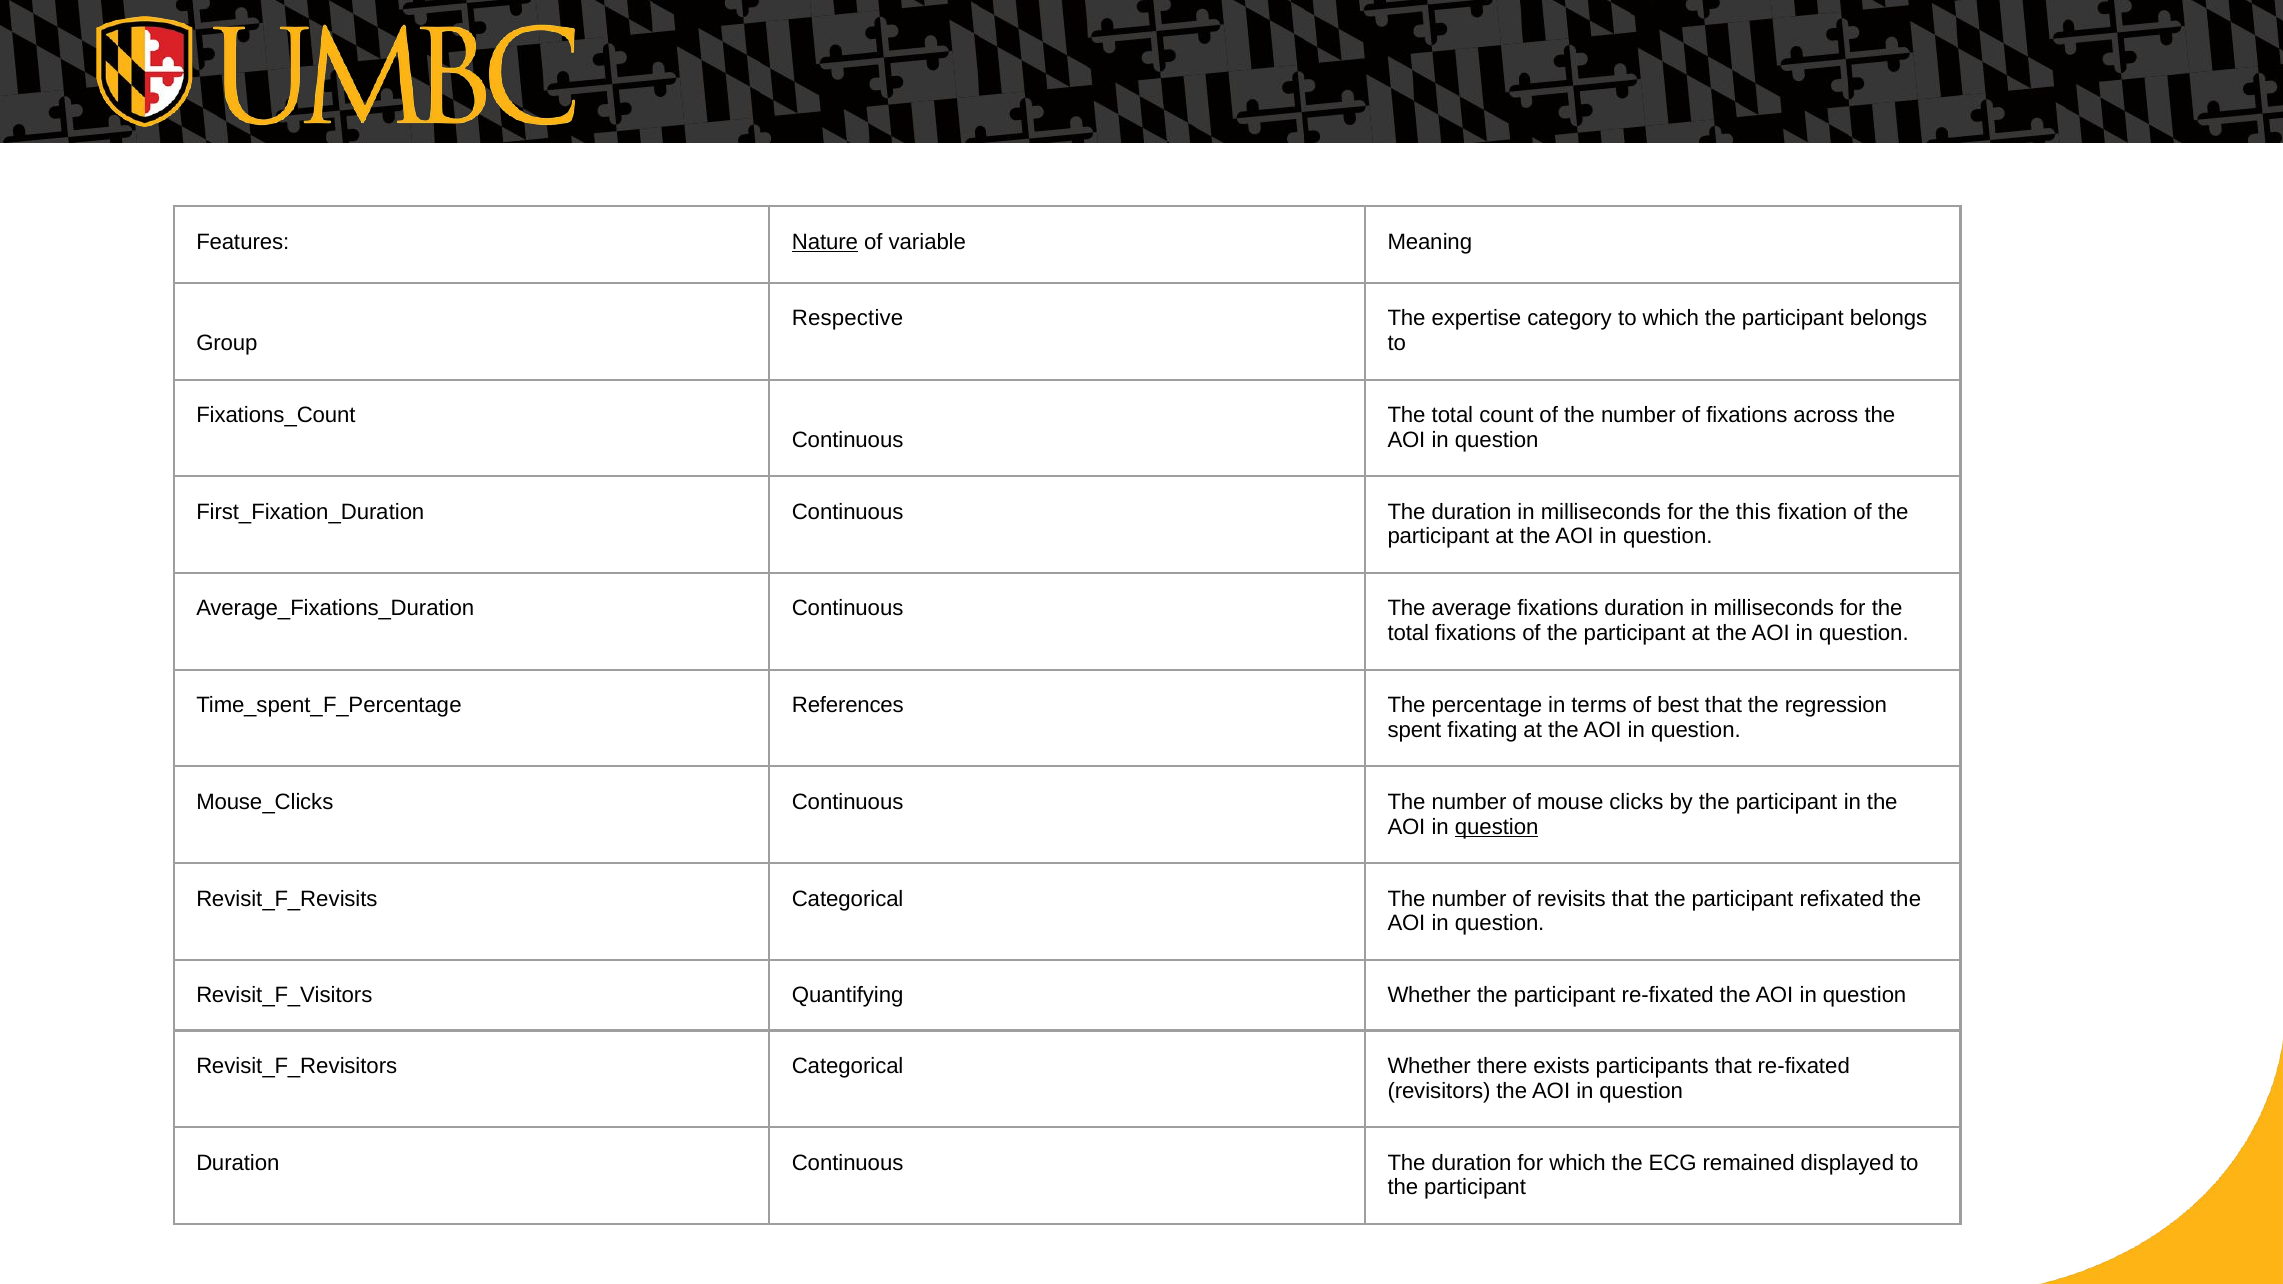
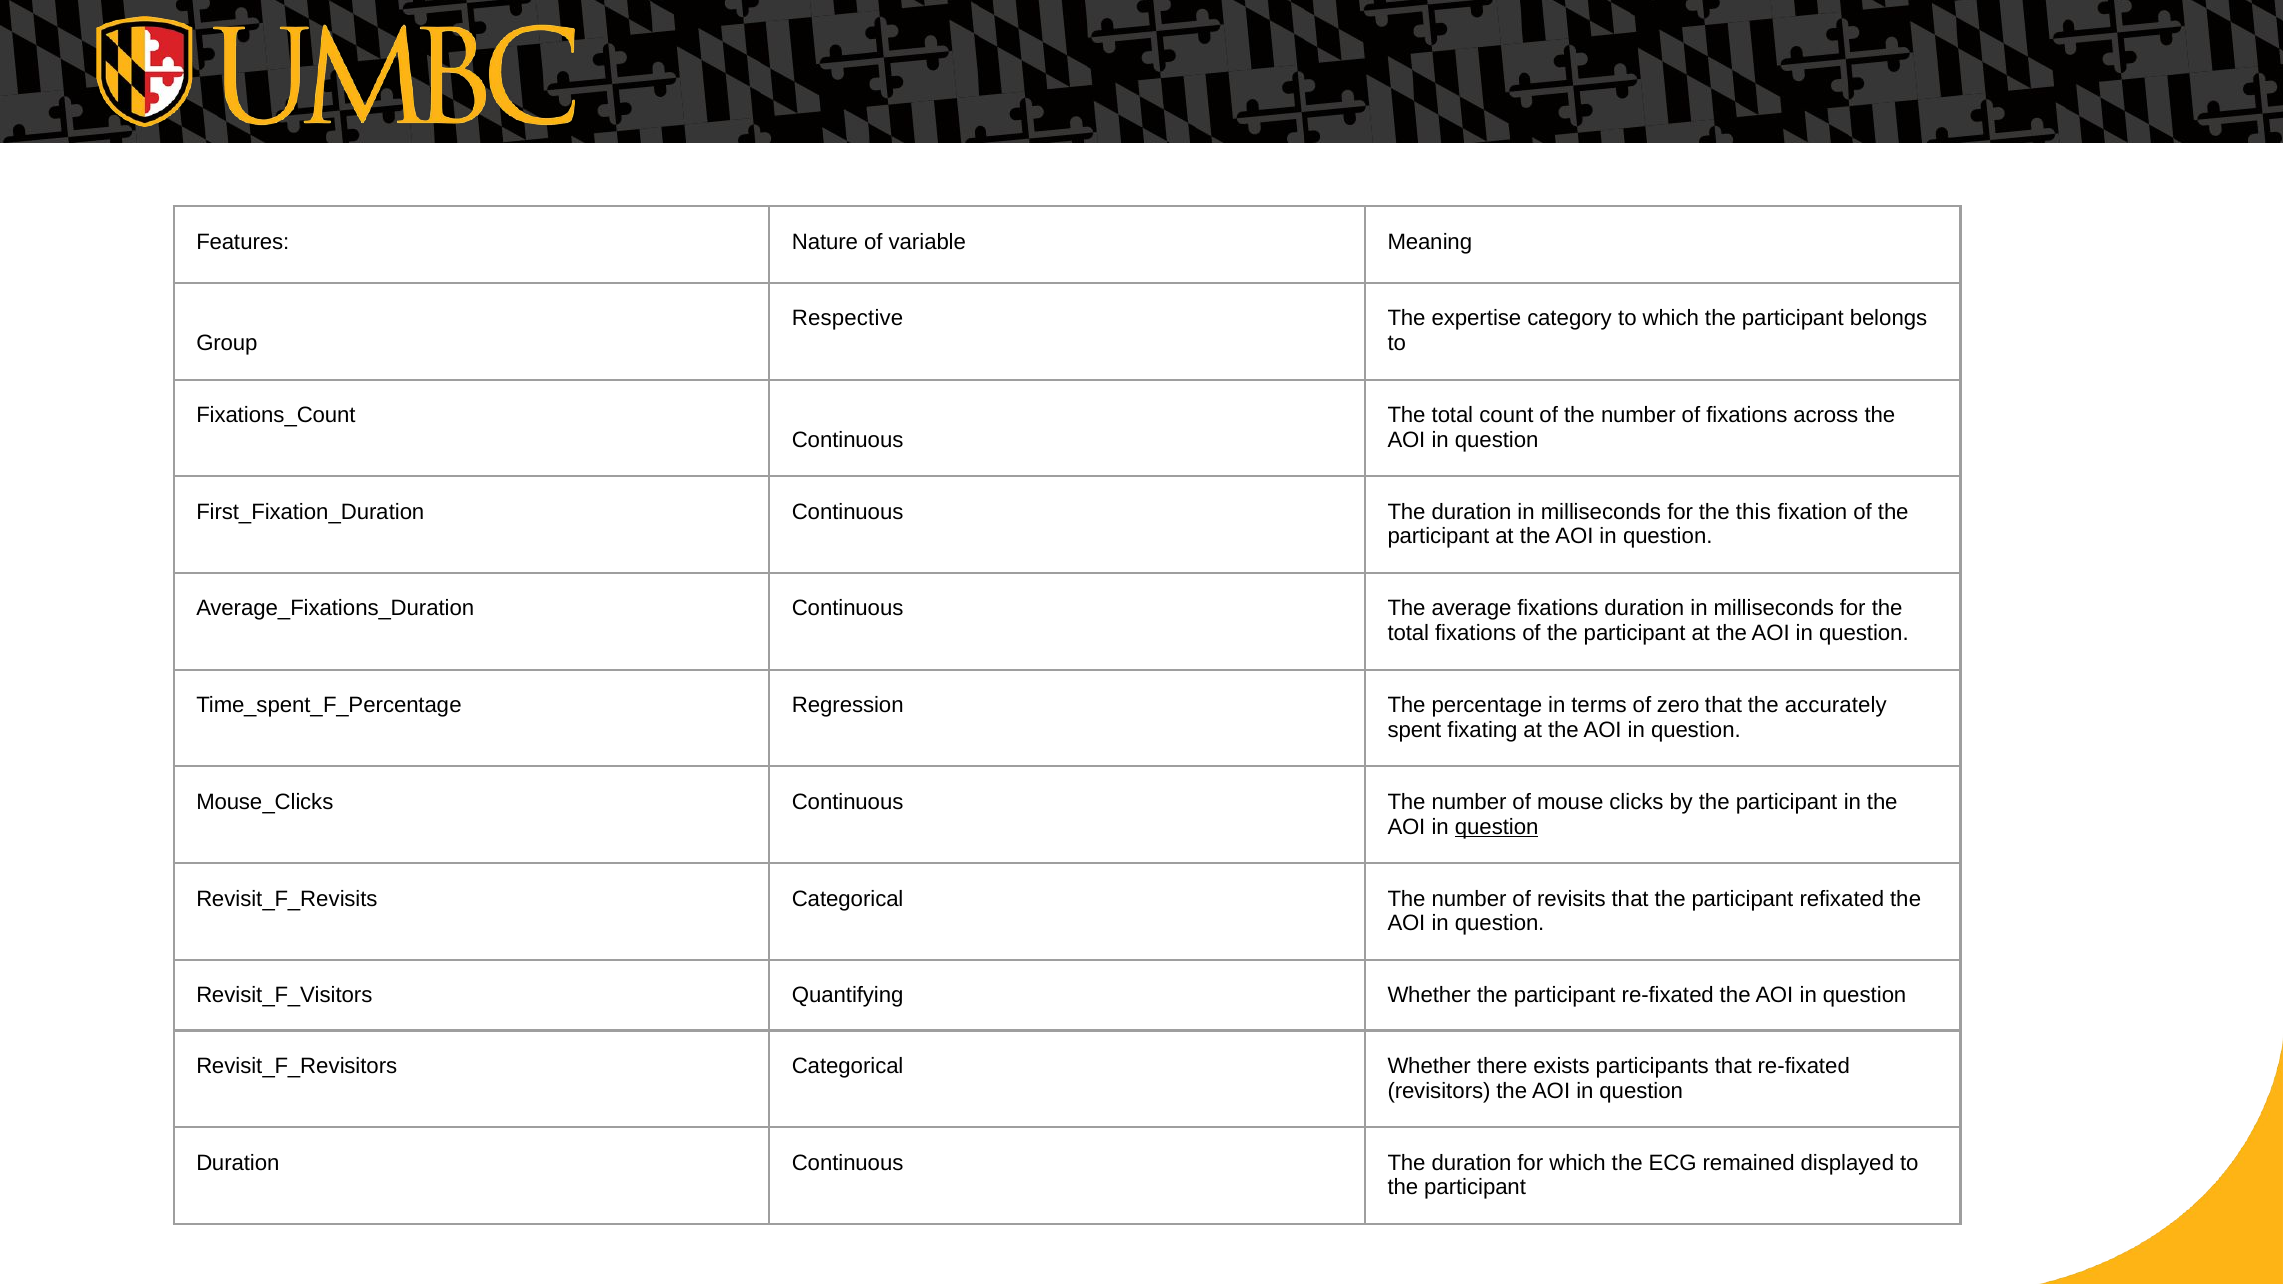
Nature underline: present -> none (825, 242)
References: References -> Regression (848, 705)
best: best -> zero (1678, 705)
regression: regression -> accurately (1836, 705)
